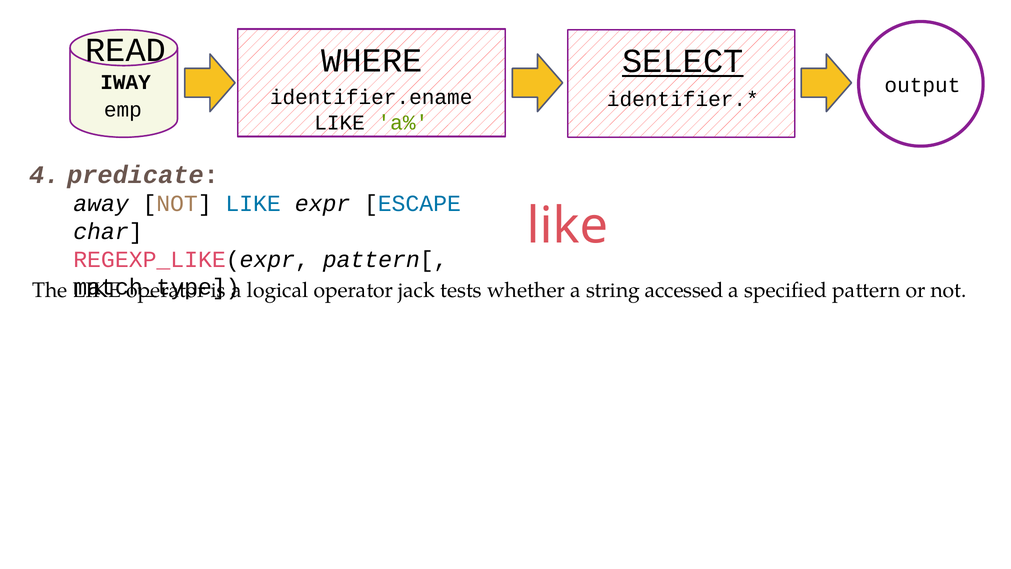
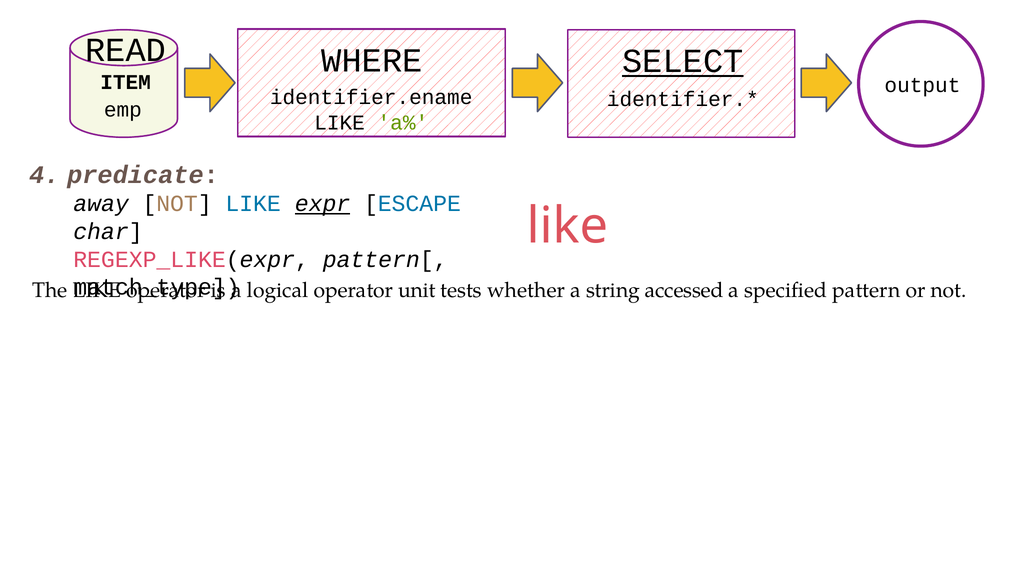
IWAY: IWAY -> ITEM (126, 82)
expr underline: none -> present (323, 204)
jack: jack -> unit (417, 290)
